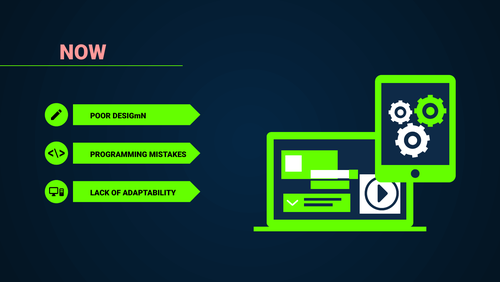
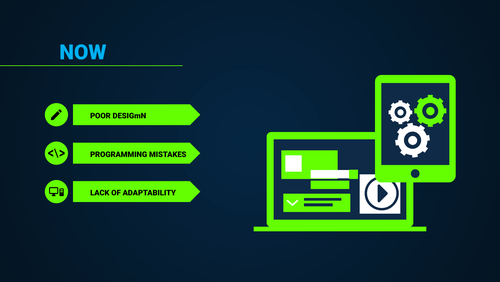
NOW colour: pink -> light blue (83, 52)
